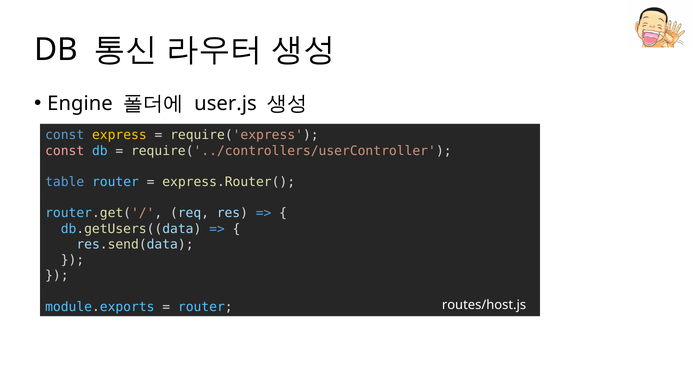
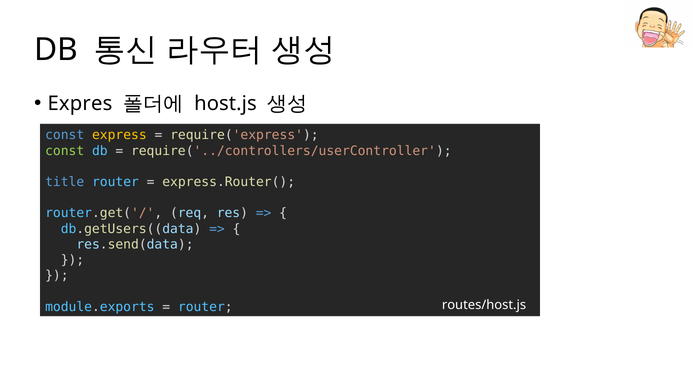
Engine: Engine -> Expres (80, 104)
user.js: user.js -> host.js (225, 104)
const colour: pink -> light green (65, 151)
table: table -> title (65, 182)
